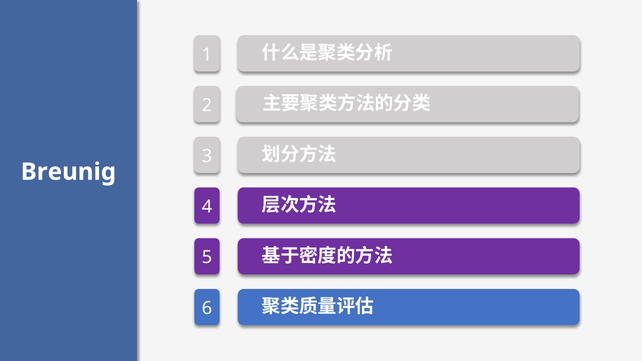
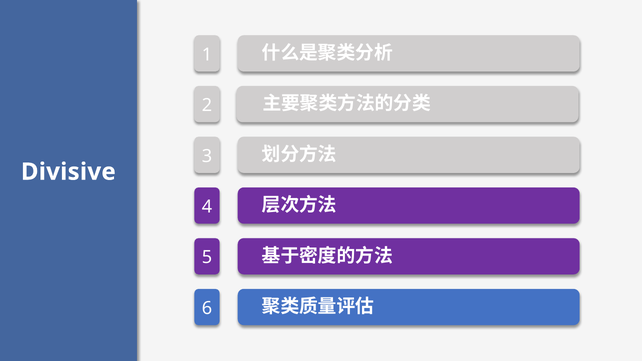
Breunig: Breunig -> Divisive (68, 172)
